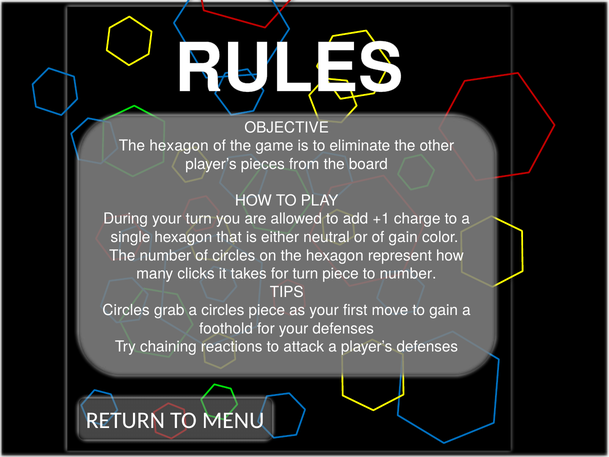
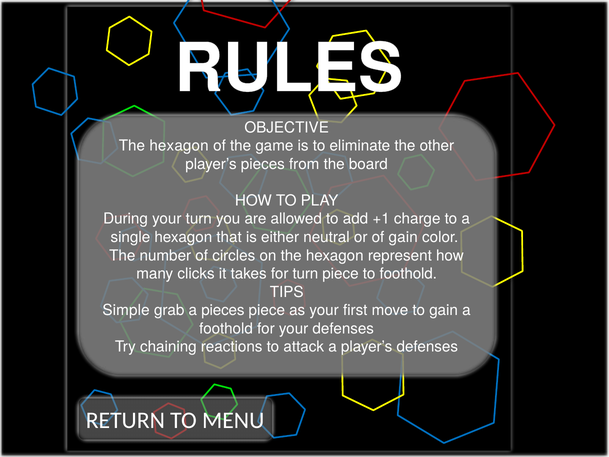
to number: number -> foothold (408, 274)
Circles: Circles -> Simple (126, 310)
a circles: circles -> pieces (223, 310)
